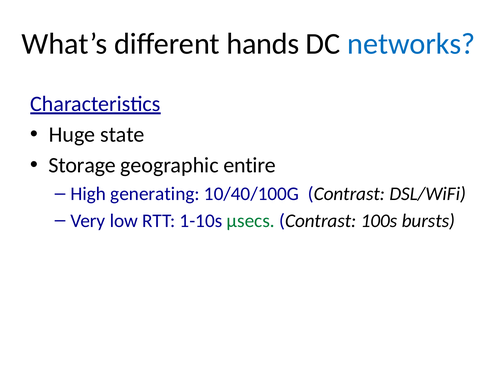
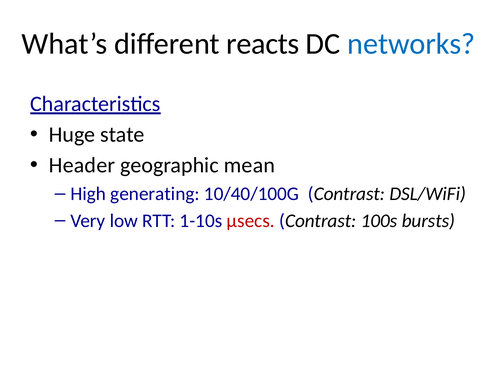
hands: hands -> reacts (263, 44)
Storage: Storage -> Header (82, 166)
entire: entire -> mean (249, 166)
μsecs colour: green -> red (251, 221)
